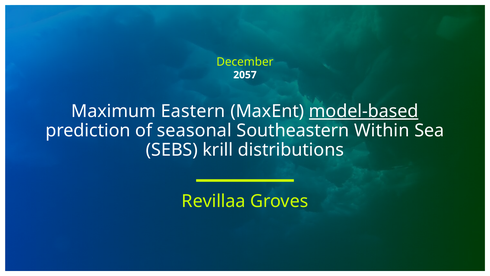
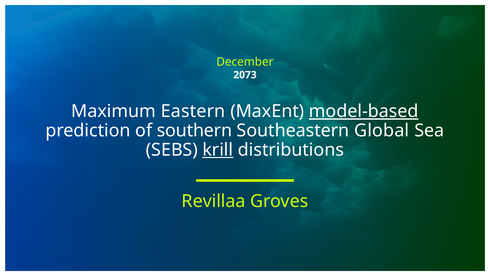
2057: 2057 -> 2073 (245, 75)
seasonal: seasonal -> southern (194, 130)
Within: Within -> Global (382, 130)
krill underline: none -> present (218, 150)
